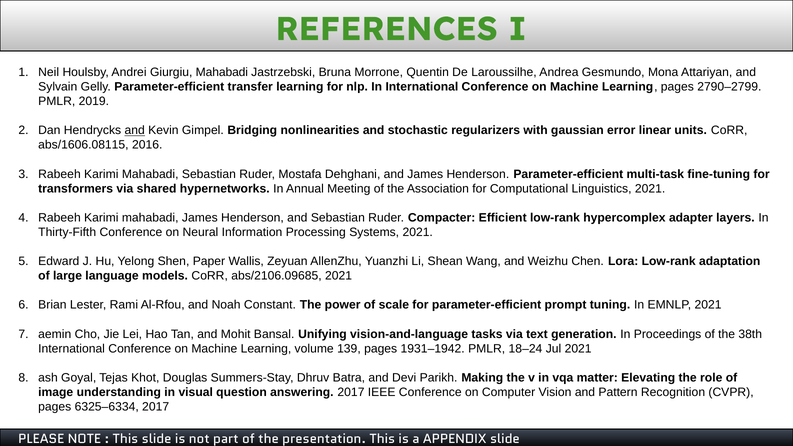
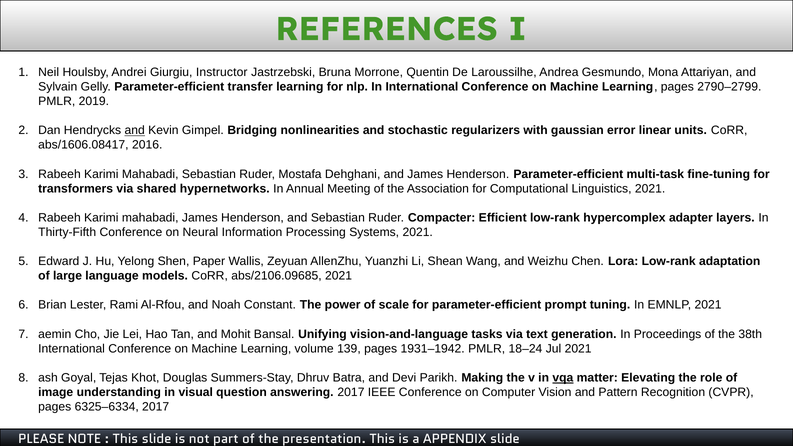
Giurgiu Mahabadi: Mahabadi -> Instructor (222, 72)
abs/1606.08115: abs/1606.08115 -> abs/1606.08417 (83, 145)
vqa underline: none -> present (563, 378)
